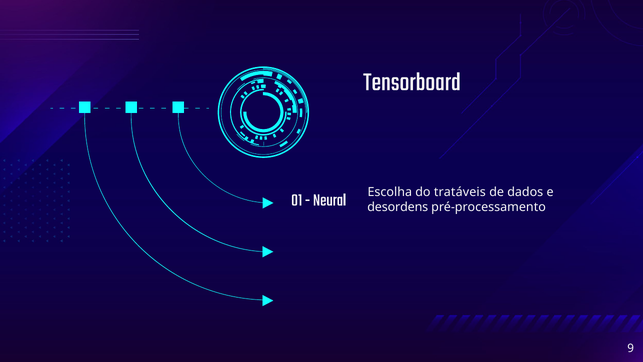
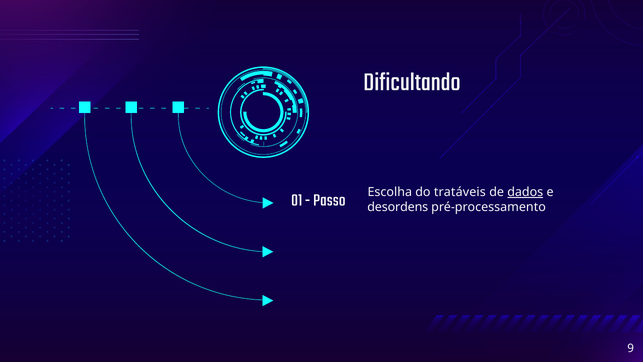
Tensorboard: Tensorboard -> Dificultando (412, 81)
Neural: Neural -> Passo (329, 200)
dados underline: none -> present (525, 192)
